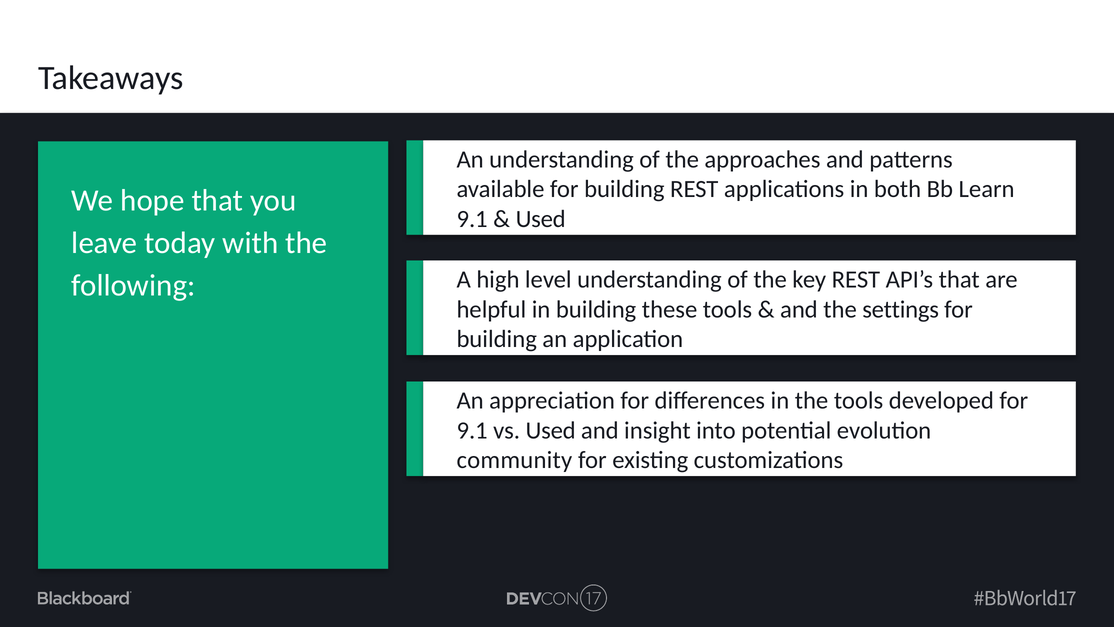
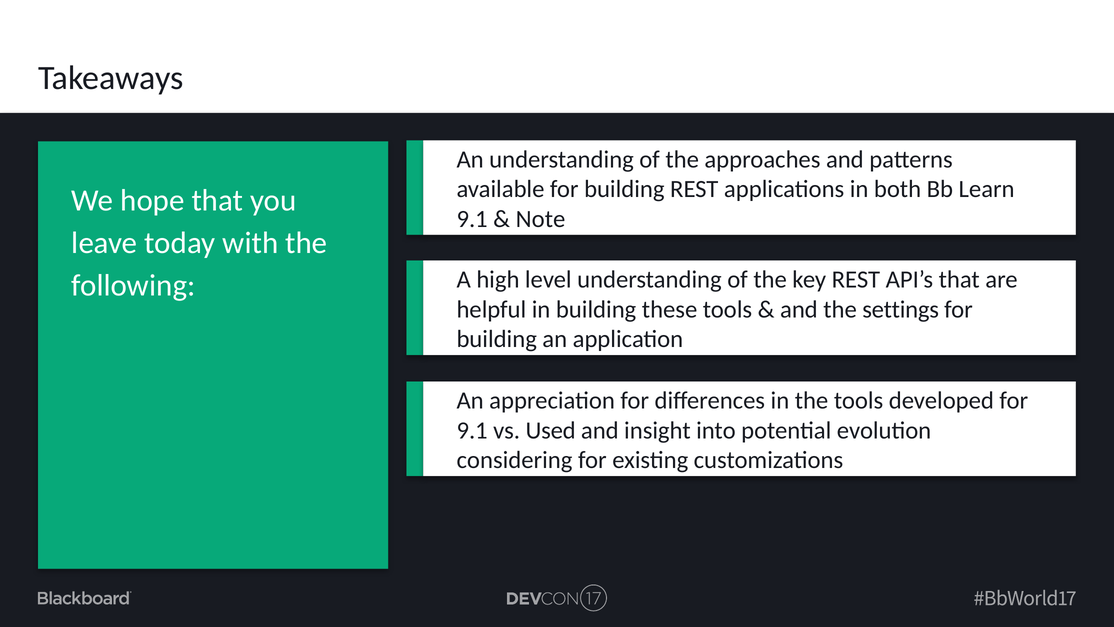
Used: Used -> Note (541, 219)
community: community -> considering (515, 460)
